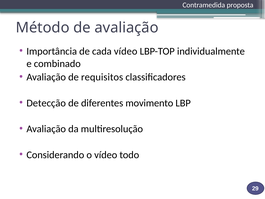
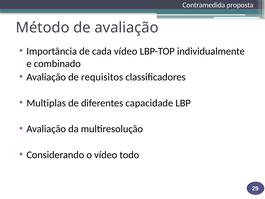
Detecção: Detecção -> Multiplas (46, 103)
movimento: movimento -> capacidade (149, 103)
